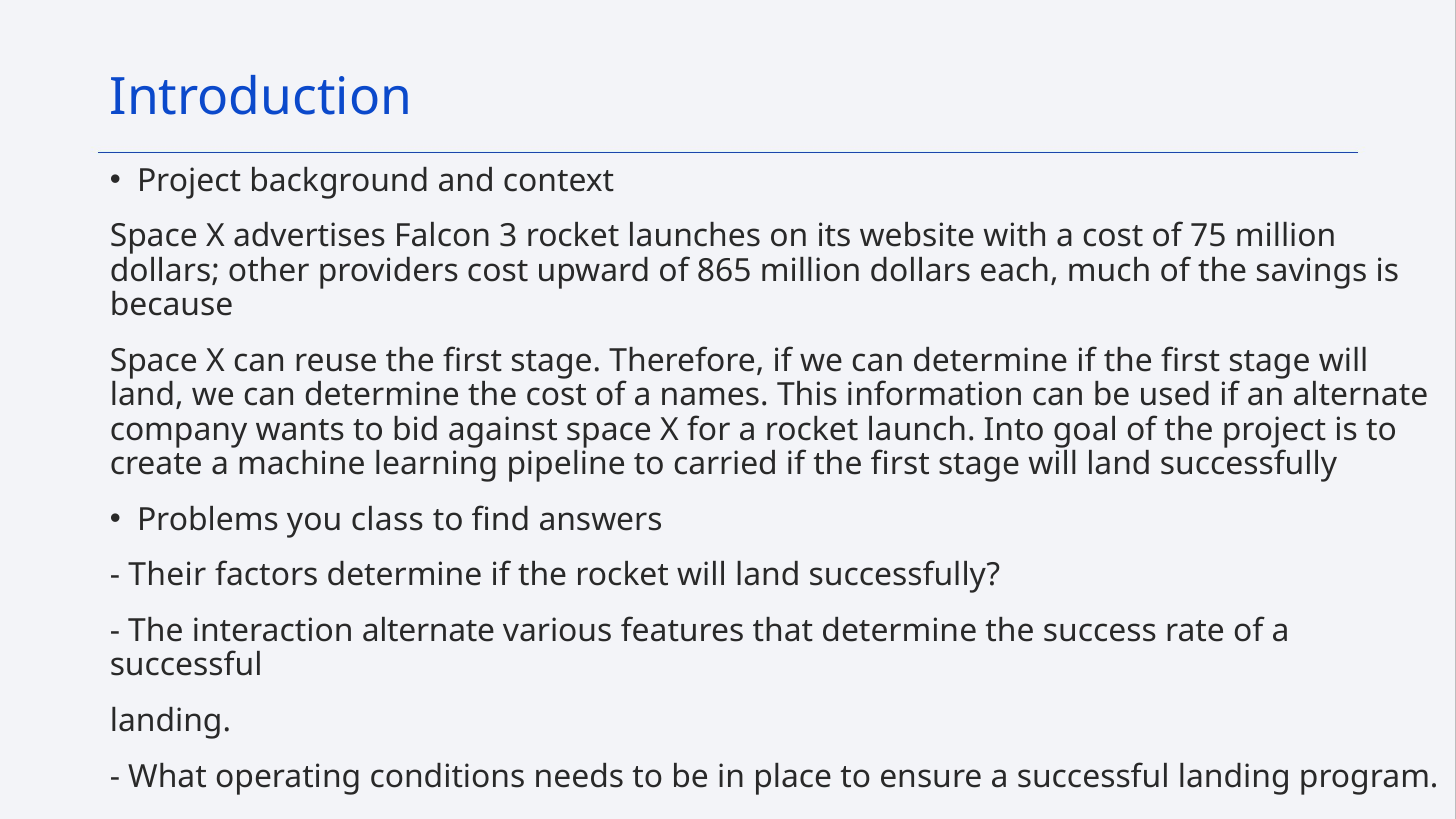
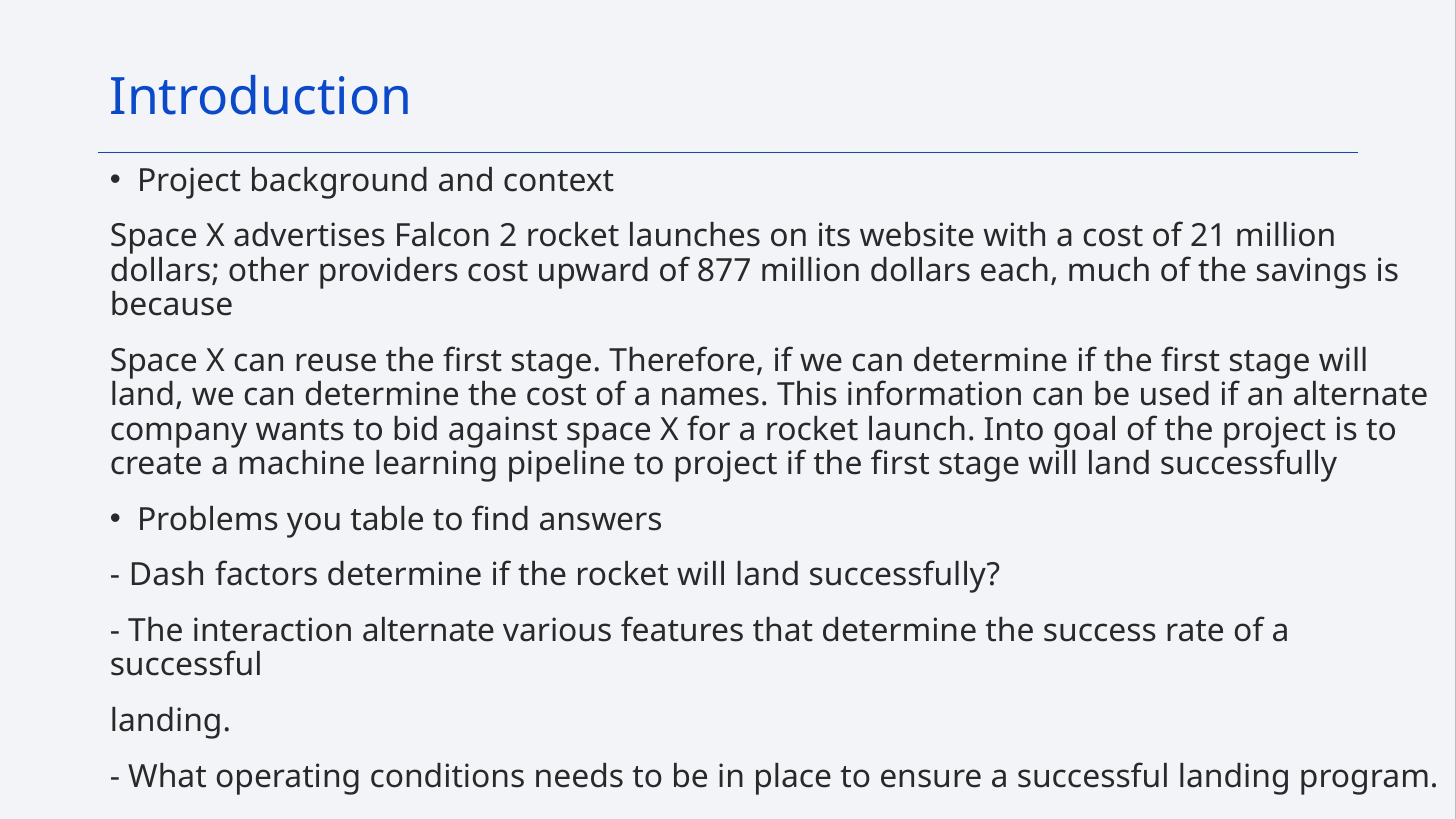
3: 3 -> 2 (508, 236)
75: 75 -> 21 (1208, 236)
865: 865 -> 877 (724, 271)
to carried: carried -> project (725, 464)
class: class -> table (388, 520)
Their: Their -> Dash (167, 575)
